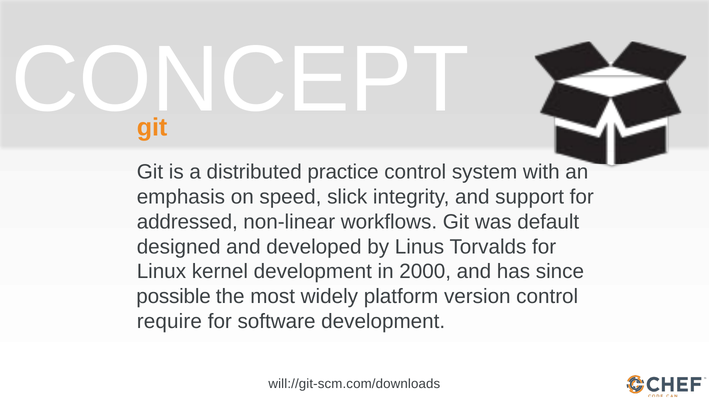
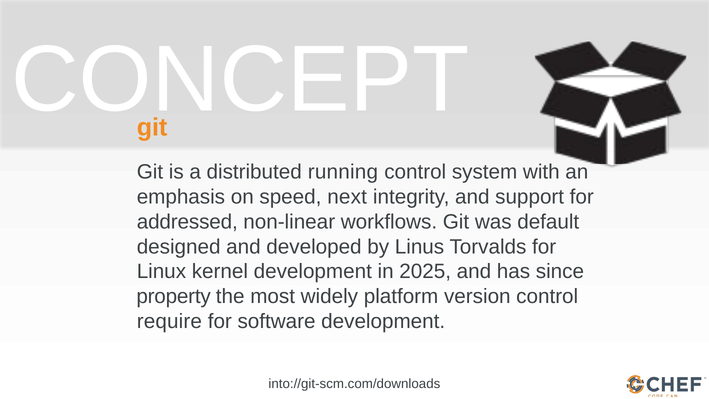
practice: practice -> running (343, 172)
slick: slick -> next (347, 197)
2000: 2000 -> 2025 (425, 271)
possible: possible -> property (174, 296)
will://git-scm.com/downloads: will://git-scm.com/downloads -> into://git-scm.com/downloads (354, 384)
